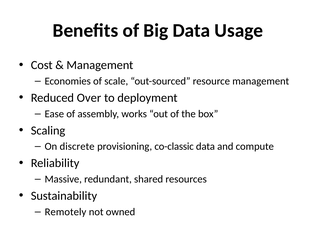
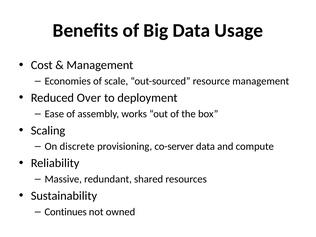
co-classic: co-classic -> co-server (174, 146)
Remotely: Remotely -> Continues (66, 212)
